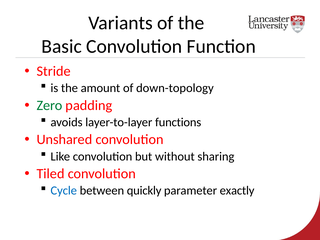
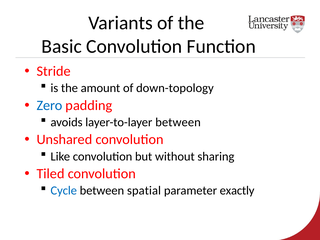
Zero colour: green -> blue (49, 105)
layer-to-layer functions: functions -> between (178, 122)
quickly: quickly -> spatial (144, 191)
